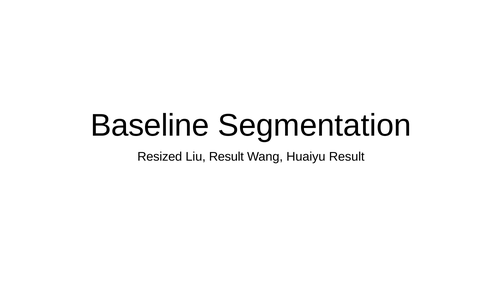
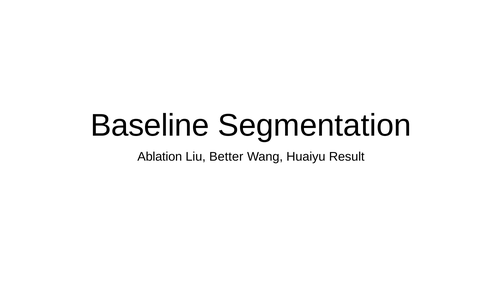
Resized: Resized -> Ablation (160, 157)
Liu Result: Result -> Better (226, 157)
